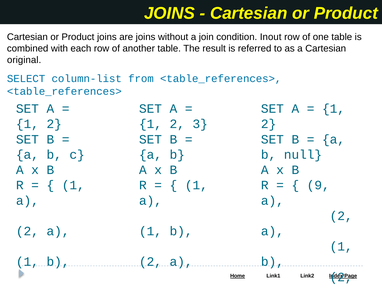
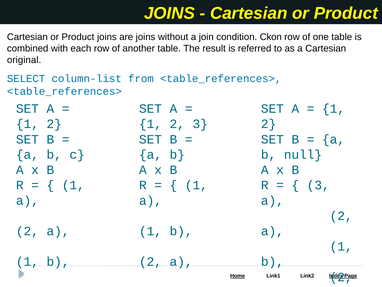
Inout: Inout -> Ckon (271, 37)
9: 9 -> 3 (318, 185)
